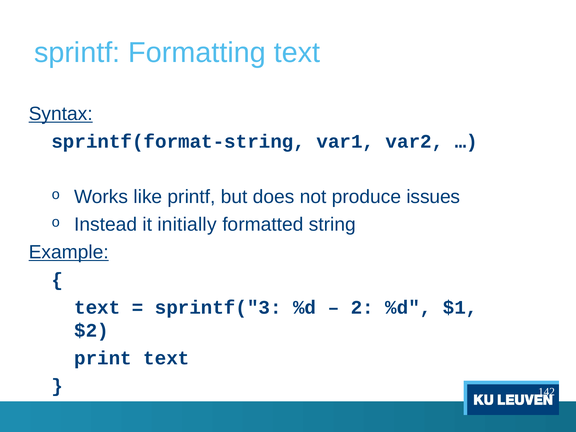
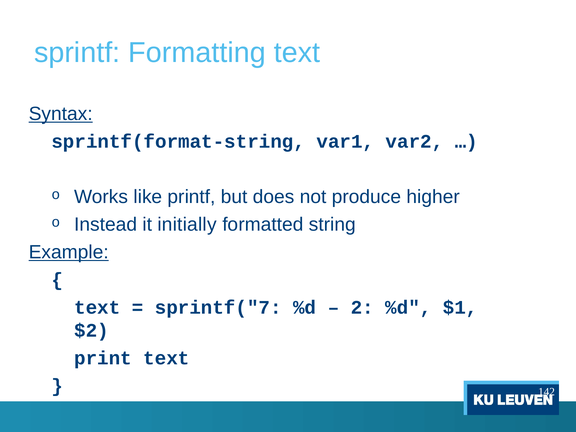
issues: issues -> higher (433, 197)
sprintf("3: sprintf("3 -> sprintf("7 (218, 307)
